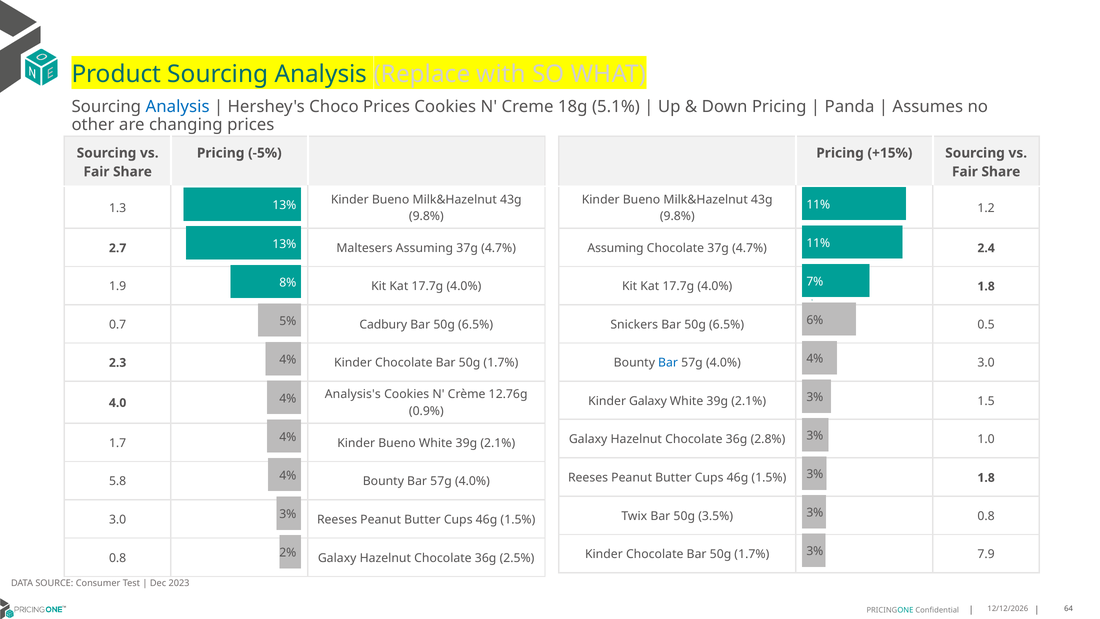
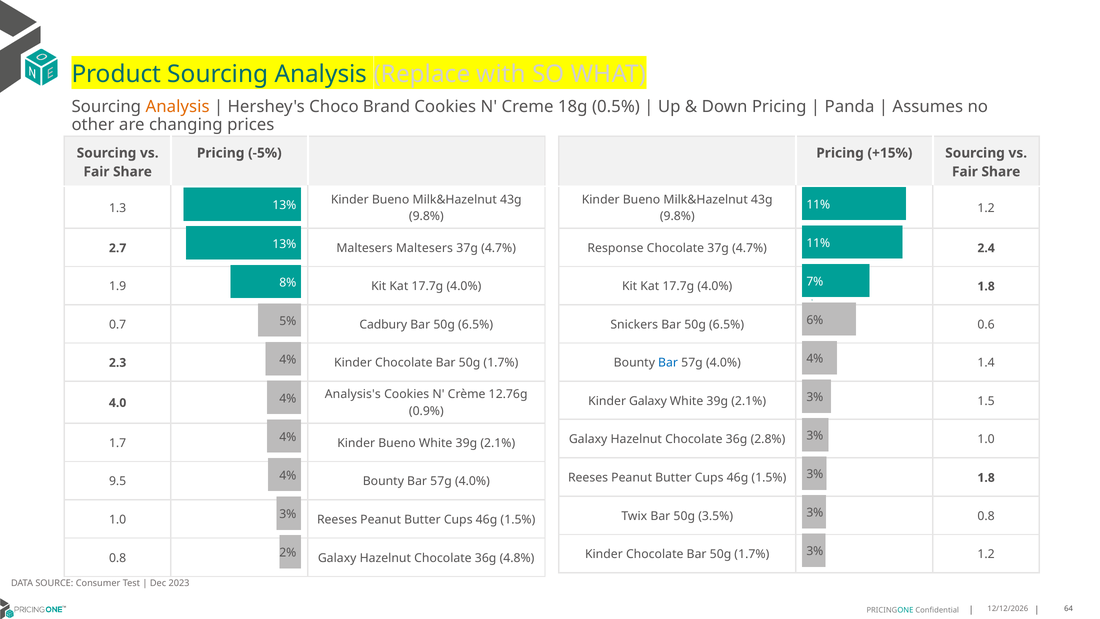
Analysis colour: blue -> orange (178, 106)
Choco Prices: Prices -> Brand (387, 106)
5.1%: 5.1% -> 0.5% (616, 106)
Assuming: Assuming -> Response (615, 248)
Maltesers Assuming: Assuming -> Maltesers (424, 248)
0.5: 0.5 -> 0.6 (986, 324)
3.0: 3.0 -> 1.4 (986, 363)
5.8: 5.8 -> 9.5 (118, 481)
3.0: 3.0 -> 1.0 (118, 519)
1.7% 7.9: 7.9 -> 1.2 (986, 554)
2.5%: 2.5% -> 4.8% (517, 558)
